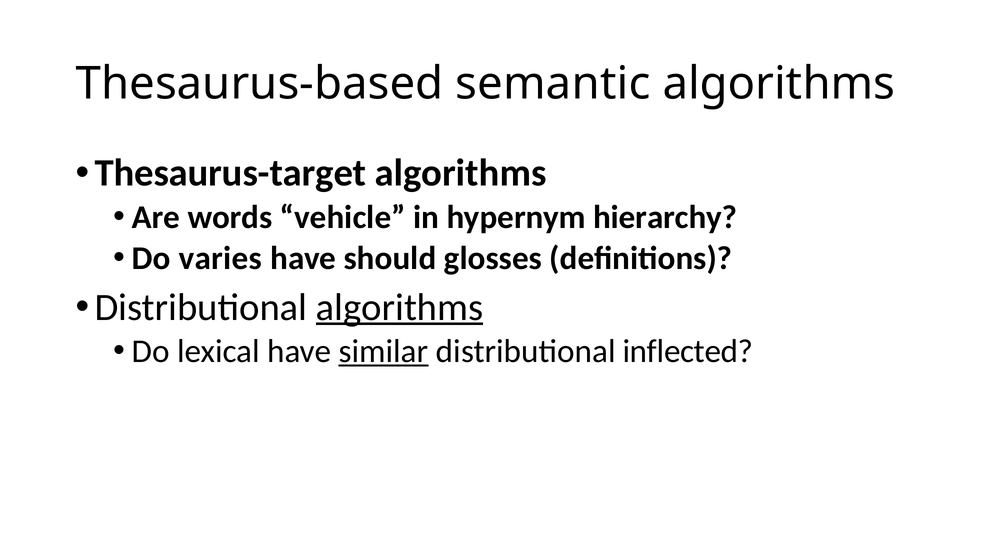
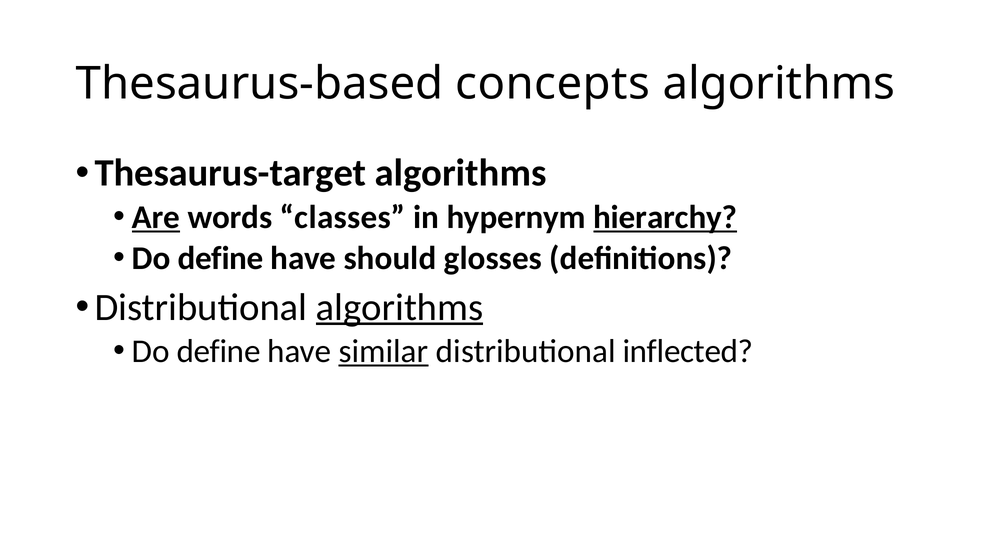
semantic: semantic -> concepts (553, 84)
Are underline: none -> present (156, 217)
vehicle: vehicle -> classes (343, 217)
hierarchy underline: none -> present (665, 217)
varies: varies -> define (221, 258)
lexical: lexical -> define (219, 352)
